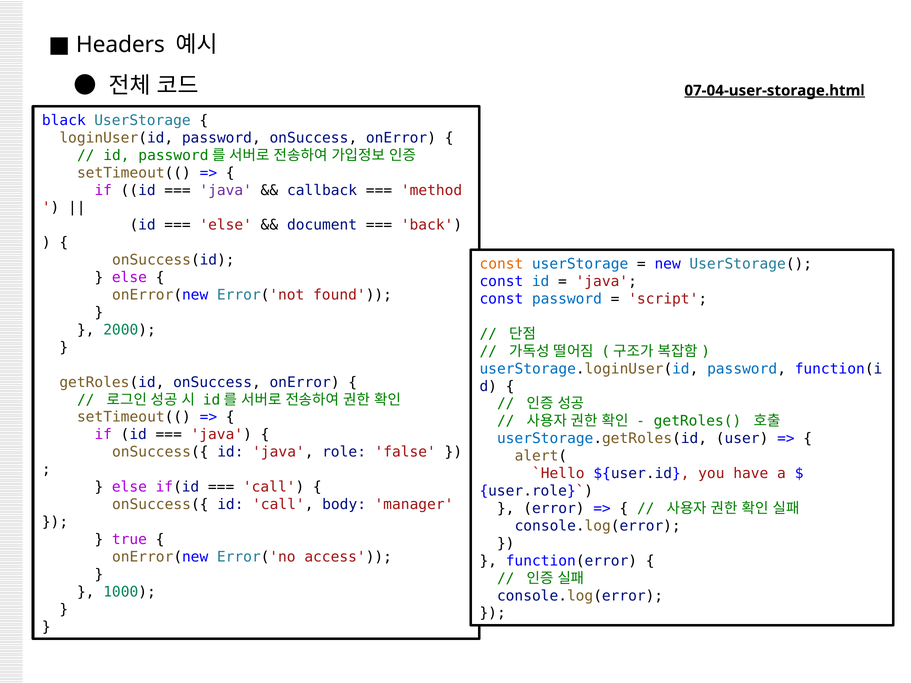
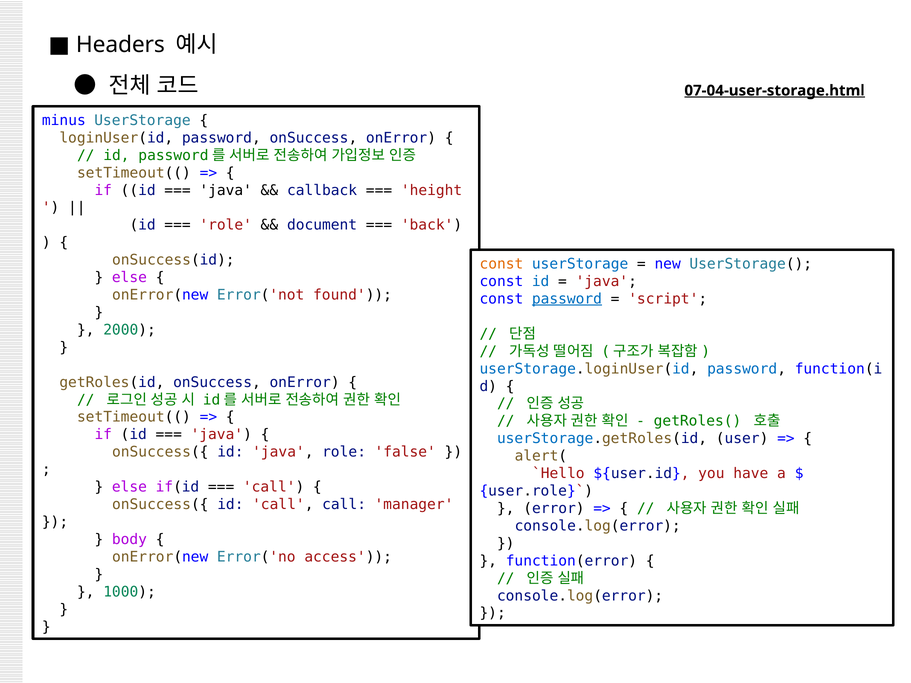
black: black -> minus (64, 120)
java colour: purple -> black (226, 190)
method: method -> height (432, 190)
else: else -> role (226, 225)
password underline: none -> present (567, 299)
call body: body -> call (344, 505)
true: true -> body (129, 540)
